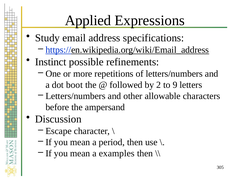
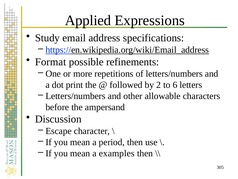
Instinct: Instinct -> Format (51, 62)
boot: boot -> print (75, 85)
9: 9 -> 6 (175, 85)
